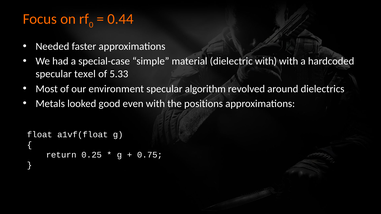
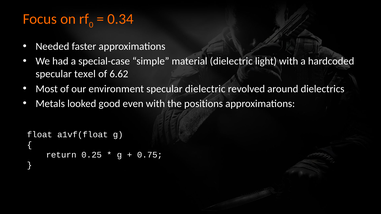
0.44: 0.44 -> 0.34 (120, 19)
dielectric with: with -> light (266, 61)
5.33: 5.33 -> 6.62 (119, 74)
specular algorithm: algorithm -> dielectric (205, 89)
